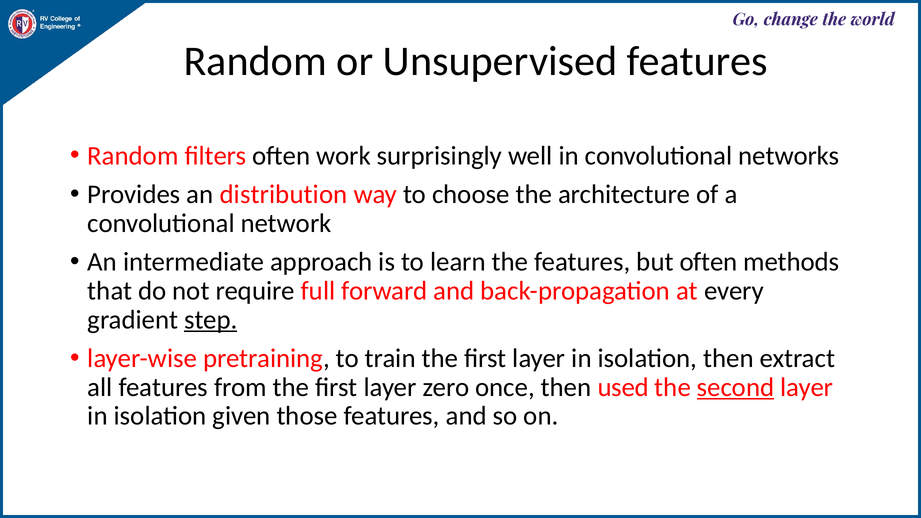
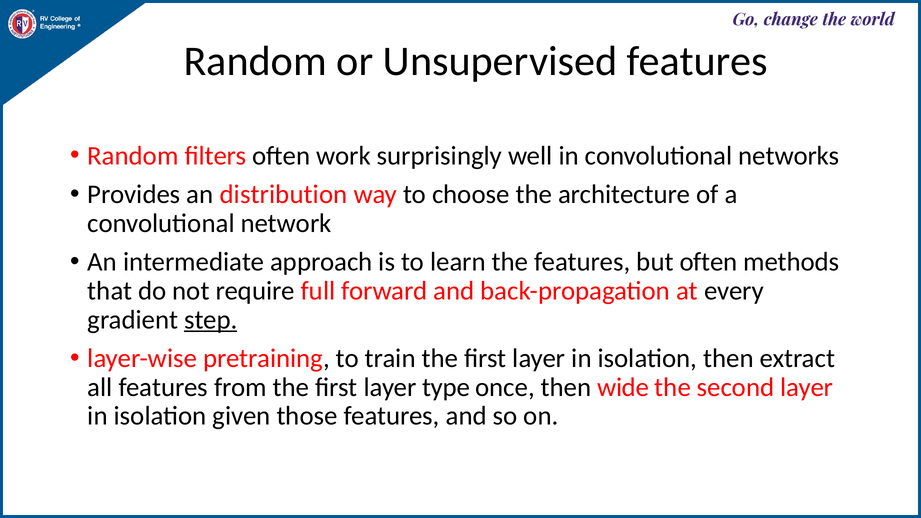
zero: zero -> type (446, 387)
used: used -> wide (623, 387)
second underline: present -> none (736, 387)
